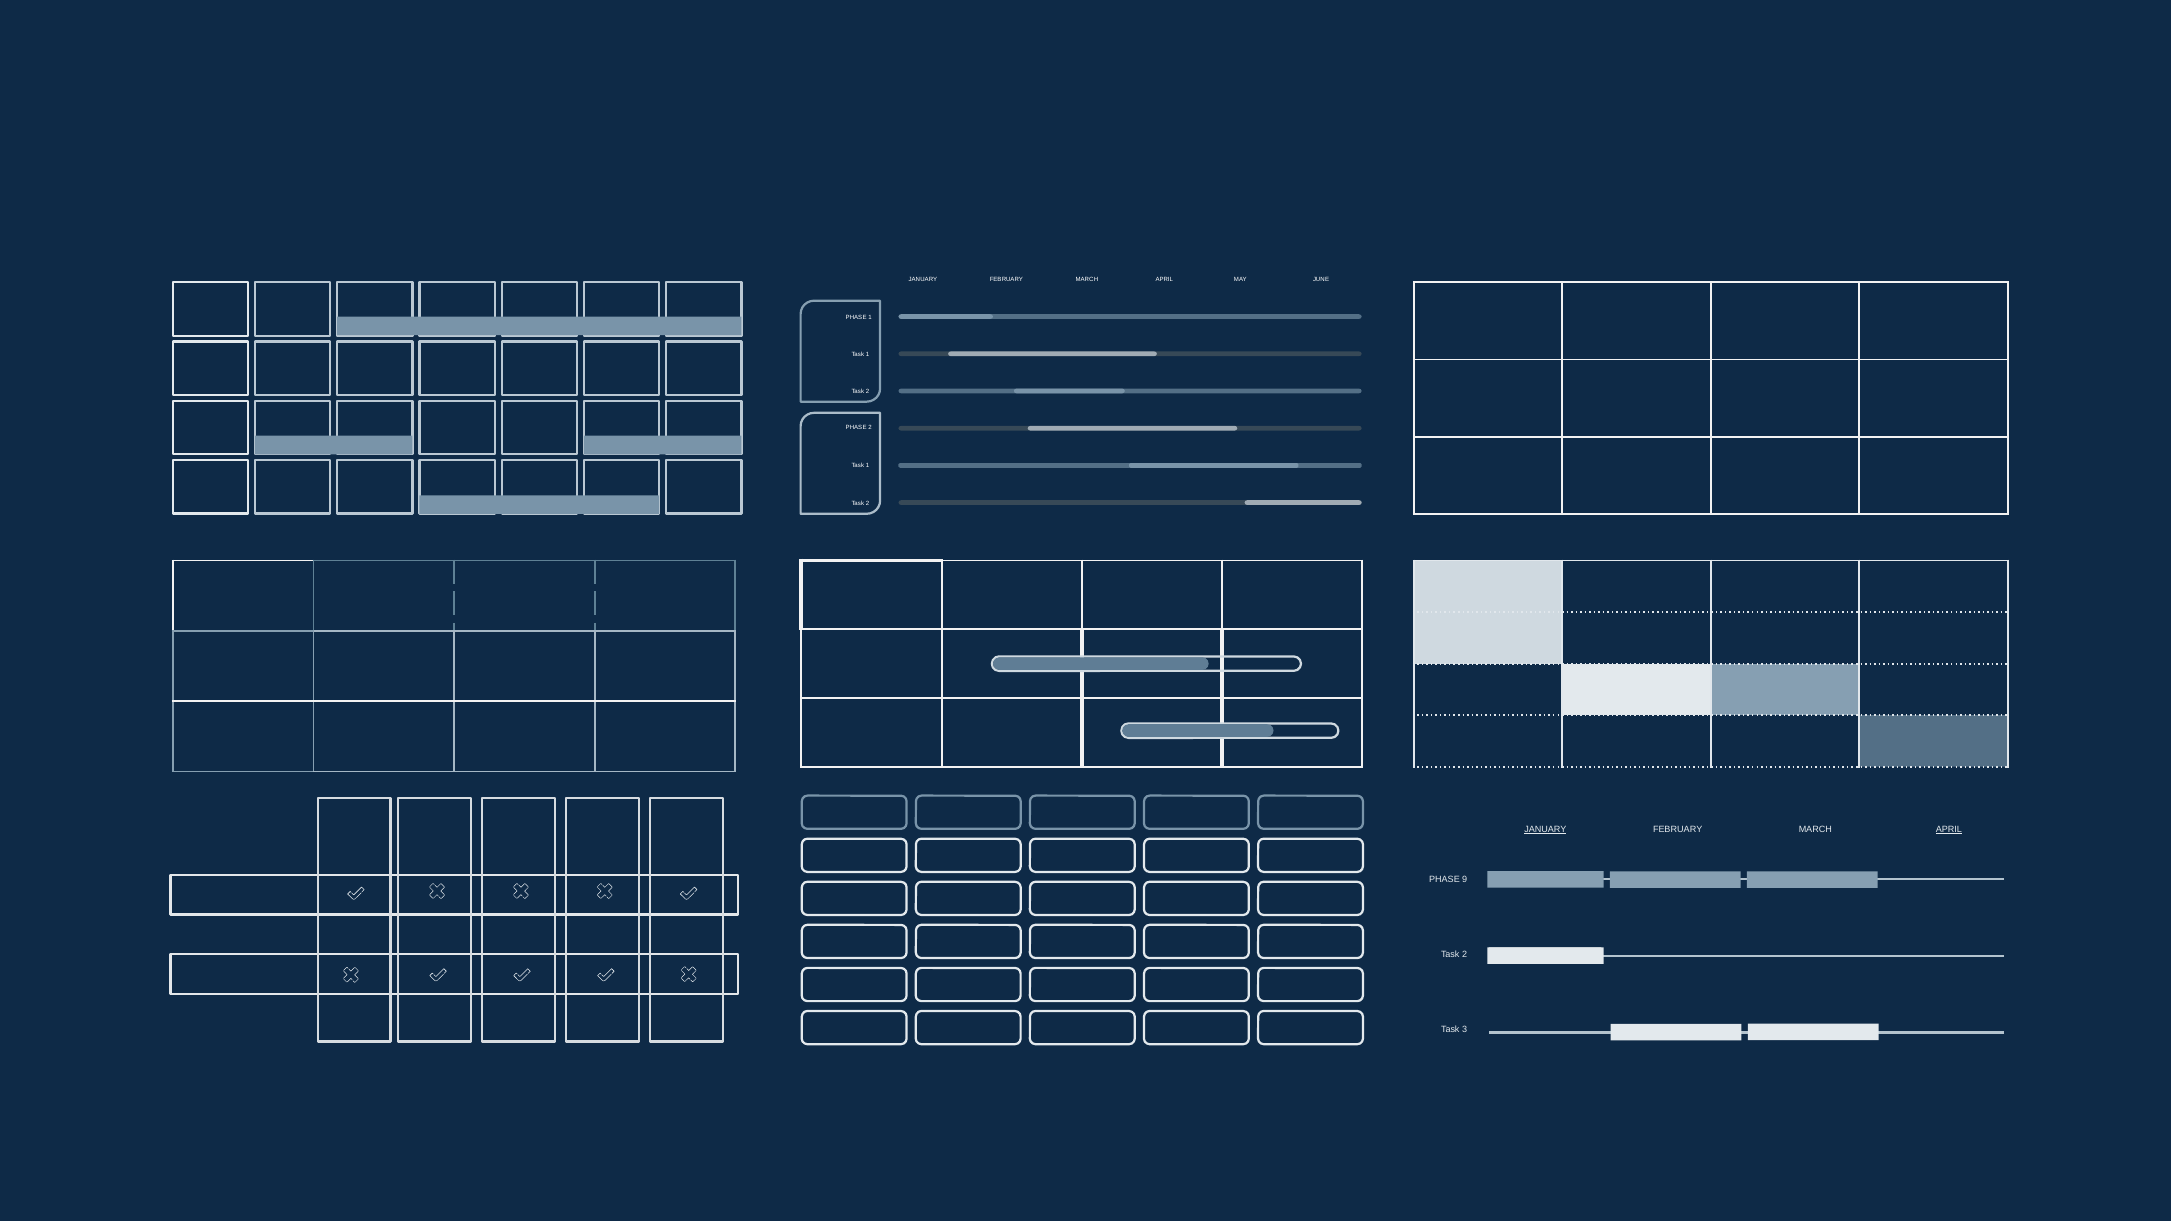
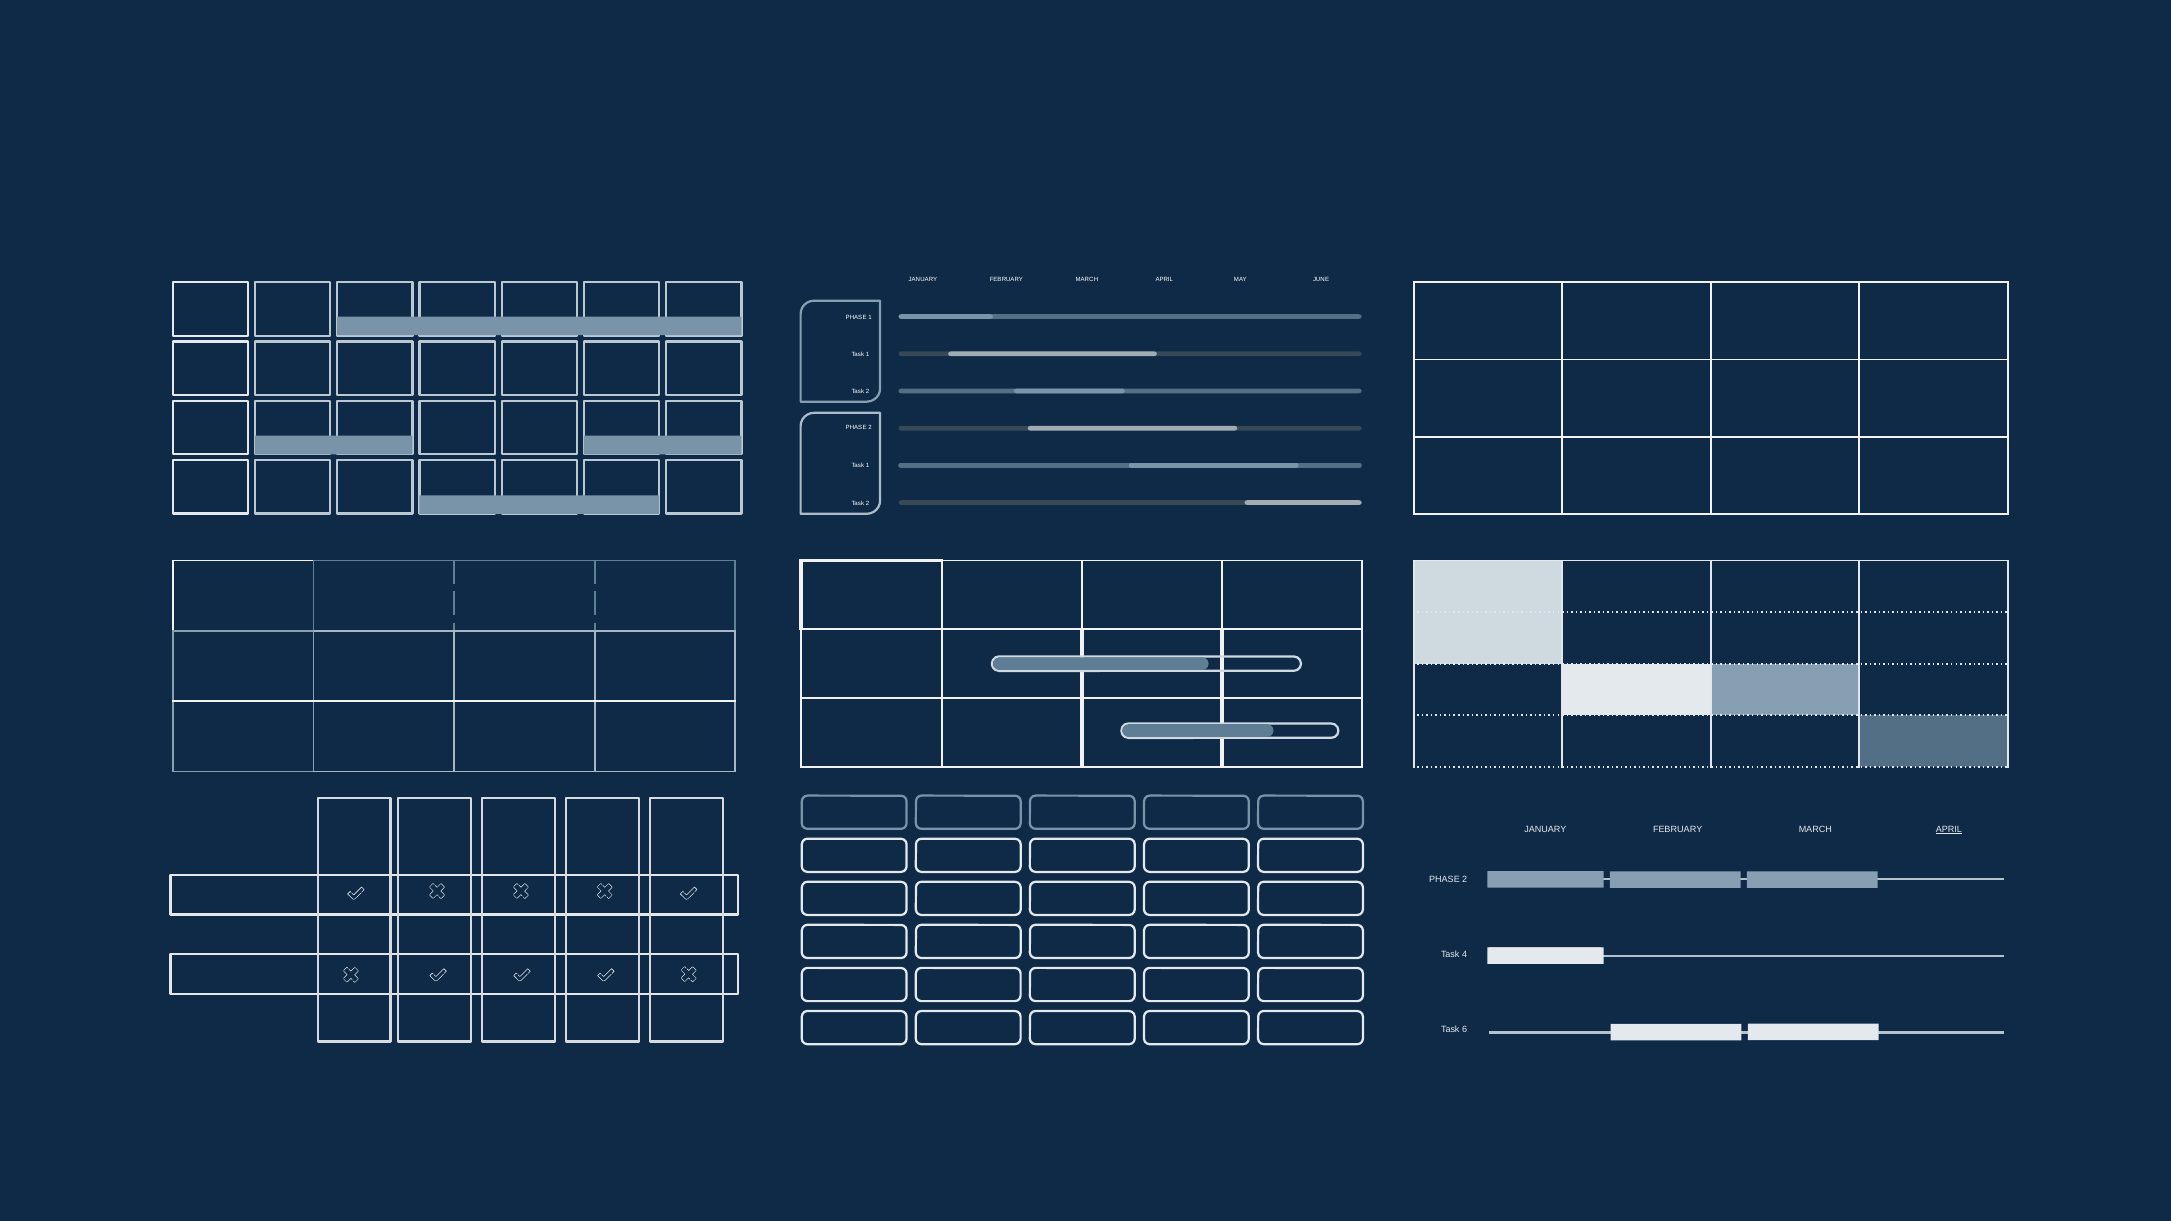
JANUARY underline: present -> none (1545, 830)
9: 9 -> 2 (1465, 880)
2: 2 -> 4 (1465, 955)
3: 3 -> 6 (1465, 1030)
